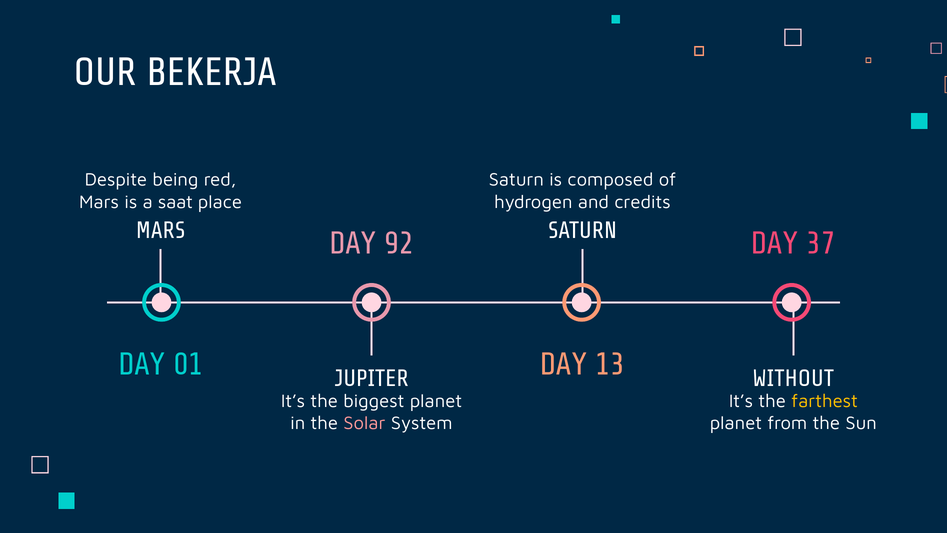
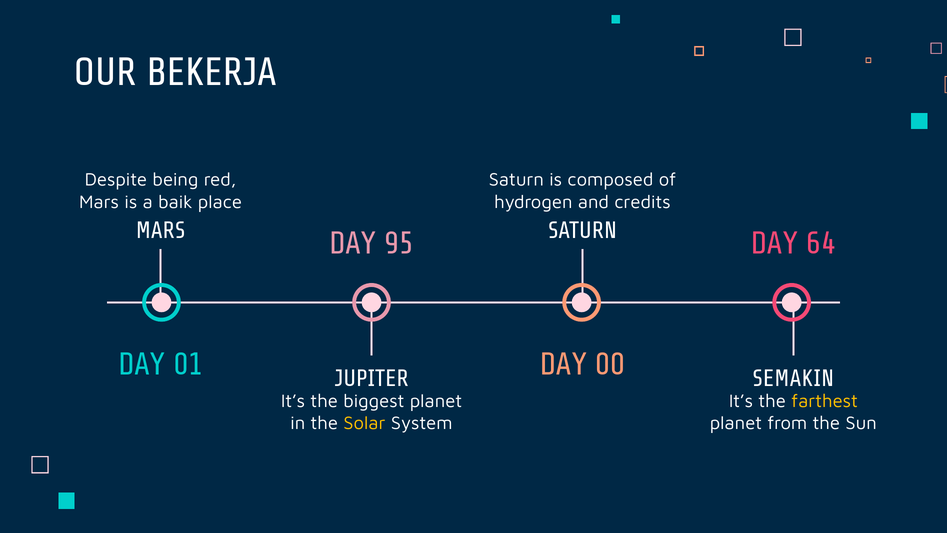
saat: saat -> baik (175, 202)
92: 92 -> 95 (399, 243)
37: 37 -> 64 (821, 243)
13: 13 -> 00 (610, 364)
WITHOUT: WITHOUT -> SEMAKIN (793, 378)
Solar colour: pink -> yellow (364, 423)
